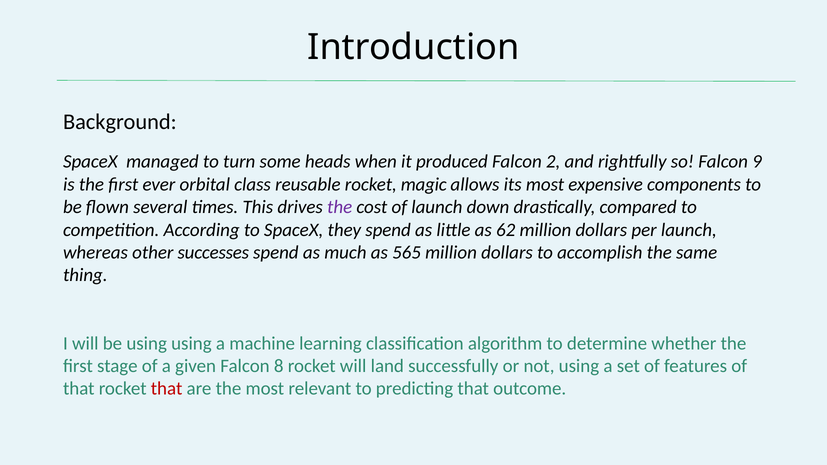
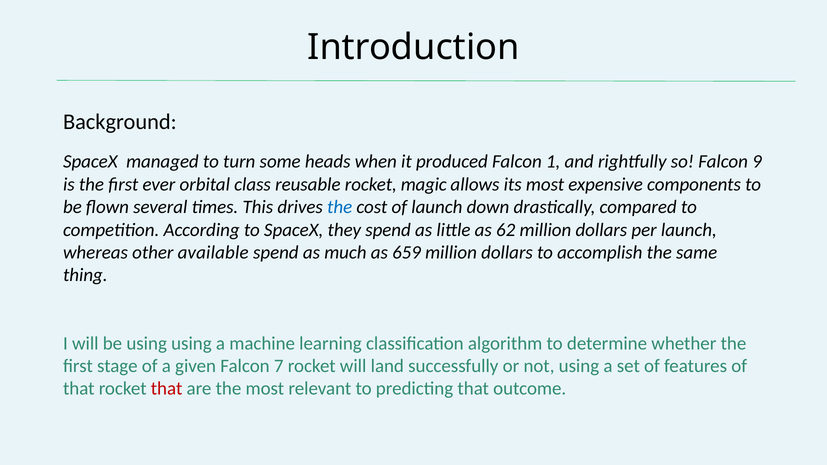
2: 2 -> 1 (553, 162)
the colour: purple -> blue (340, 207)
successes: successes -> available (213, 253)
565: 565 -> 659 (407, 253)
8: 8 -> 7 (279, 366)
